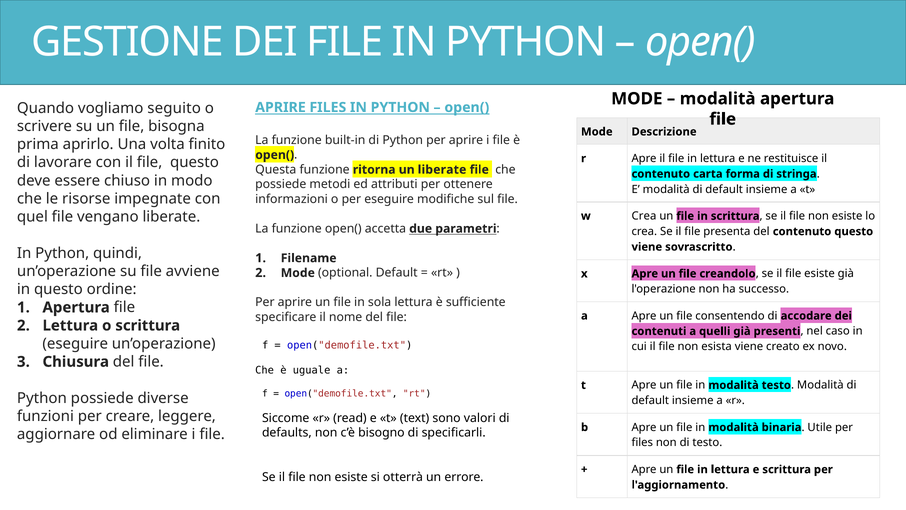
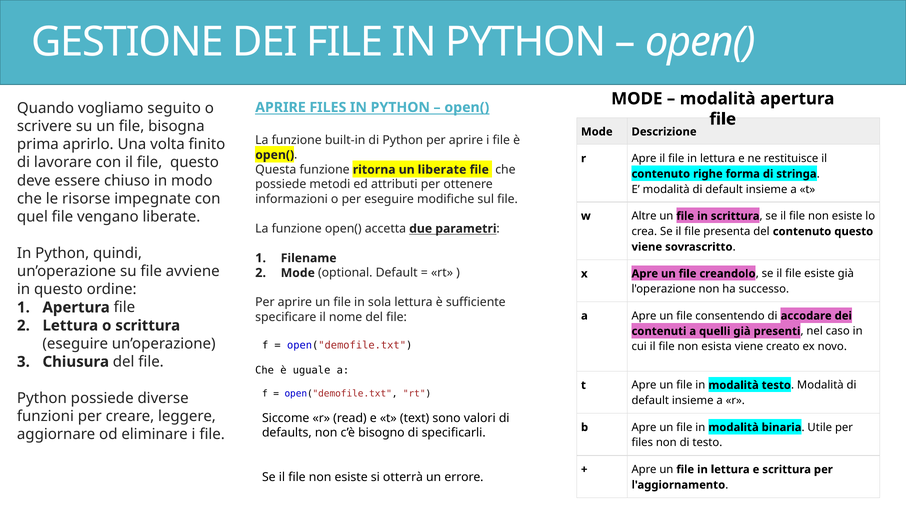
carta: carta -> righe (708, 174)
w Crea: Crea -> Altre (644, 216)
